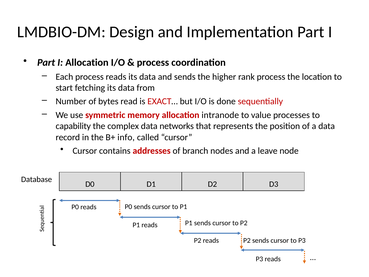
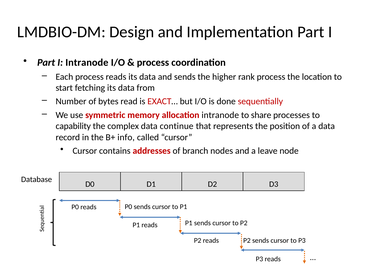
I Allocation: Allocation -> Intranode (87, 62)
value: value -> share (261, 115)
networks: networks -> continue (177, 126)
